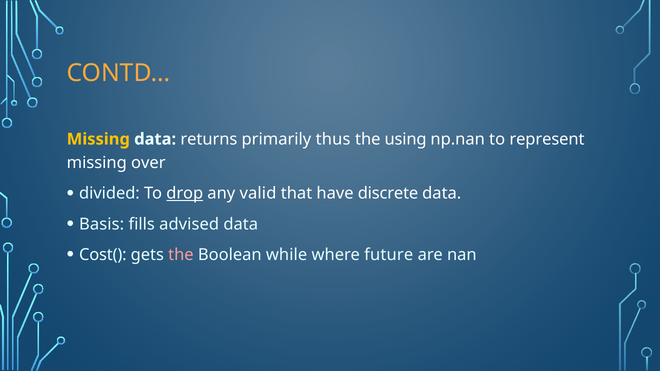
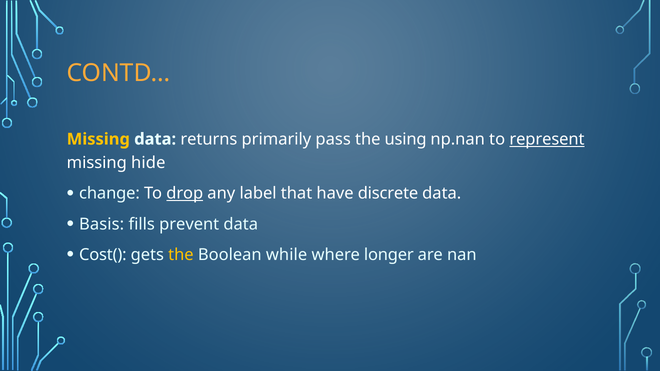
thus: thus -> pass (333, 139)
represent underline: none -> present (547, 139)
over: over -> hide (148, 163)
divided: divided -> change (109, 194)
valid: valid -> label (258, 194)
advised: advised -> prevent (189, 224)
the colour: pink -> yellow (181, 255)
future: future -> longer (389, 255)
